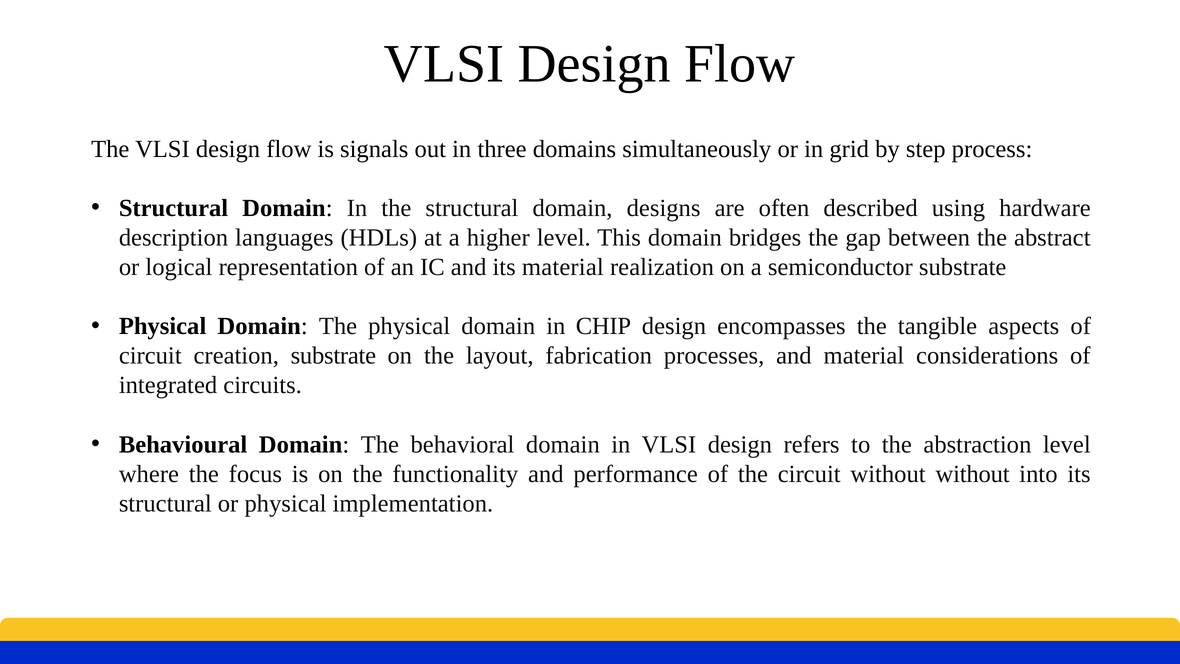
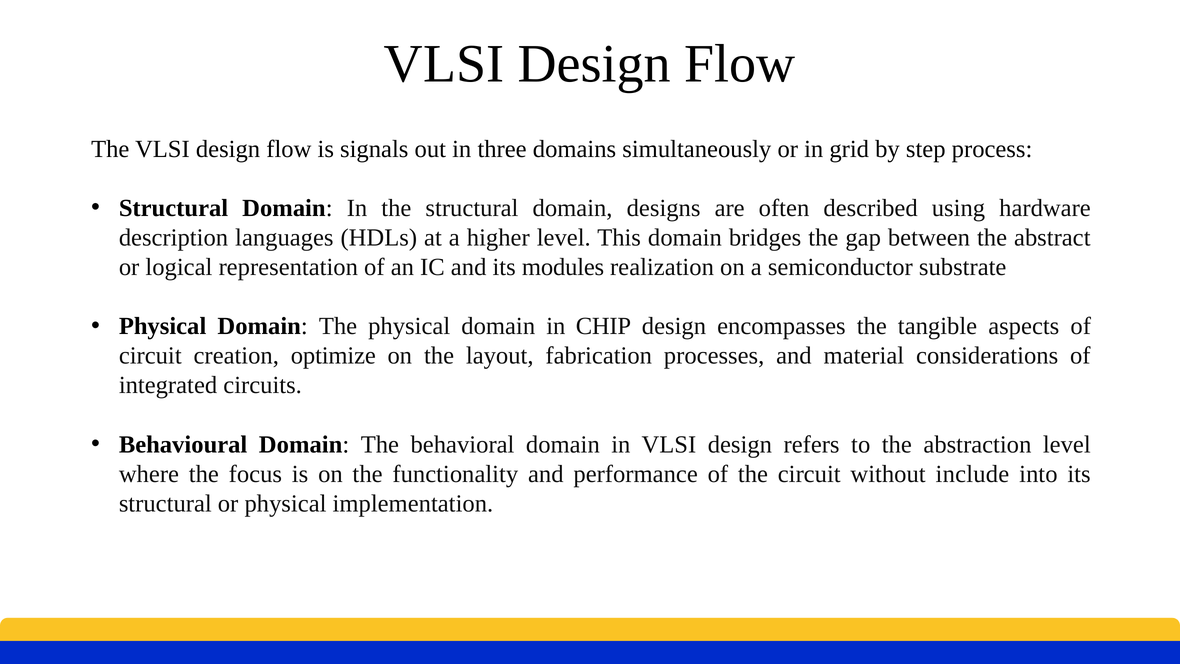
its material: material -> modules (563, 267)
creation substrate: substrate -> optimize (333, 356)
without without: without -> include (972, 474)
